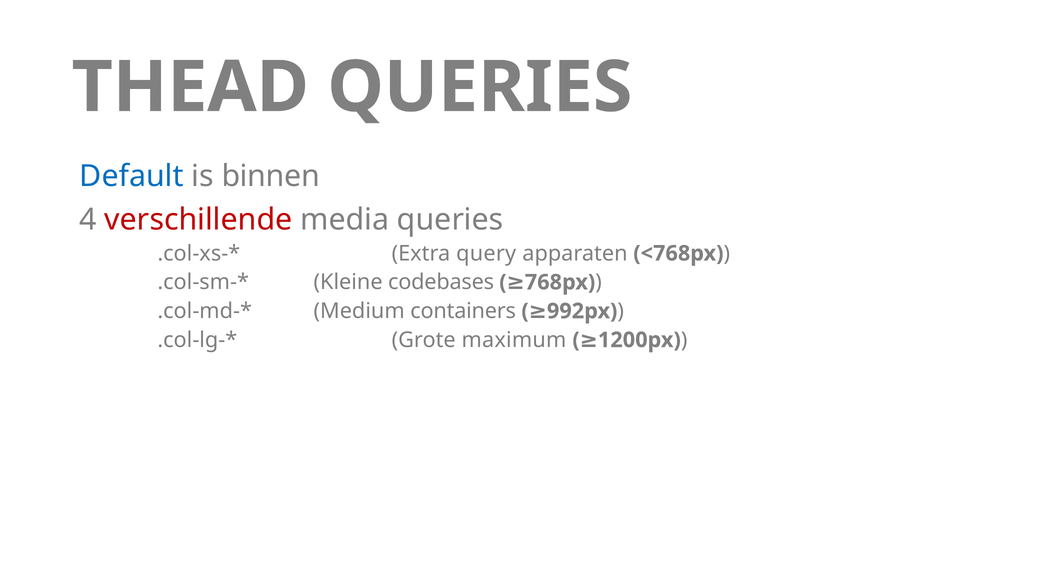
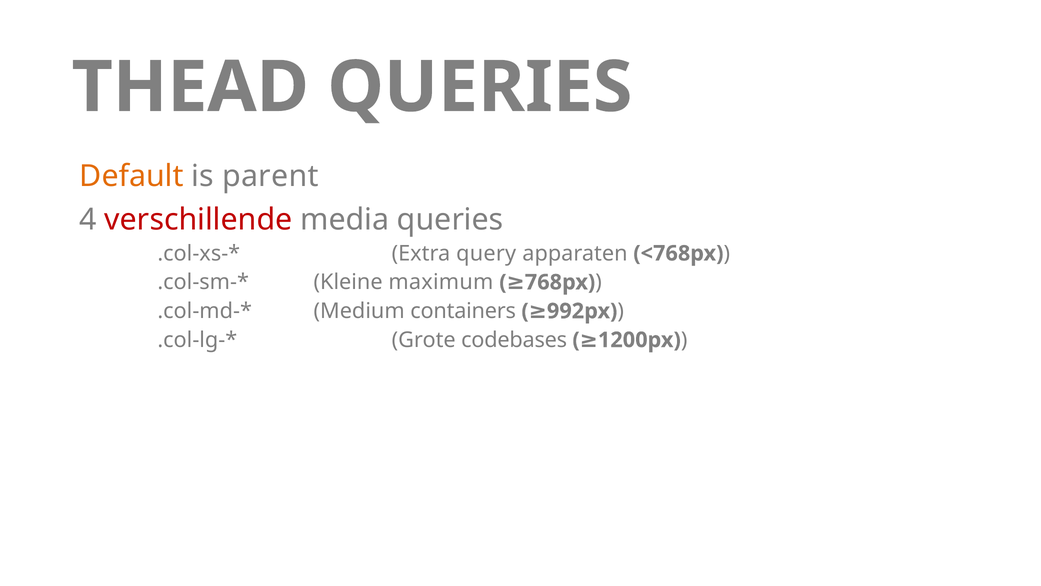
Default colour: blue -> orange (131, 176)
binnen: binnen -> parent (270, 176)
codebases: codebases -> maximum (441, 282)
maximum: maximum -> codebases (514, 340)
